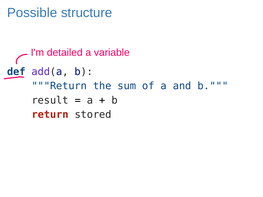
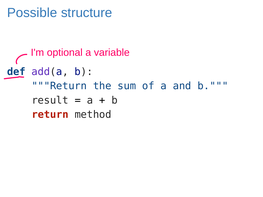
detailed: detailed -> optional (65, 53)
stored: stored -> method (93, 115)
